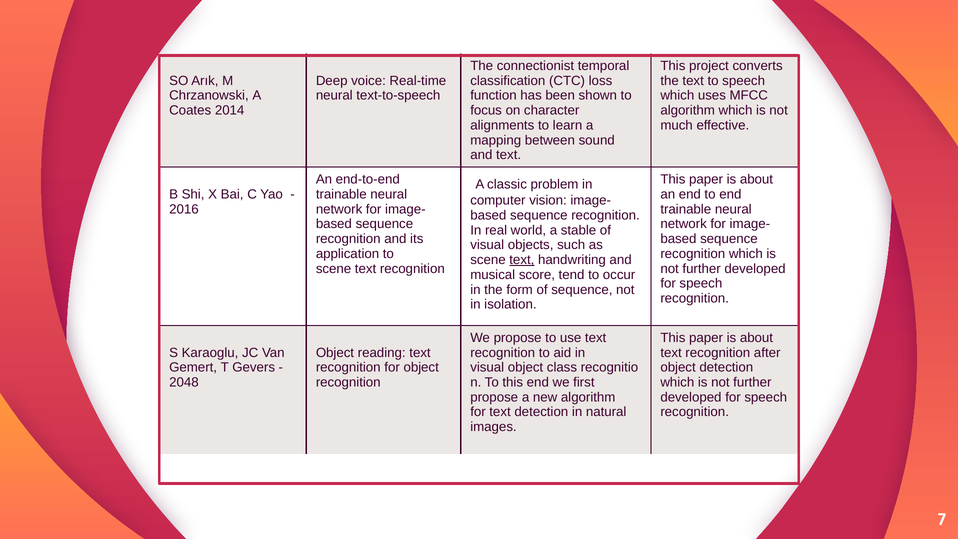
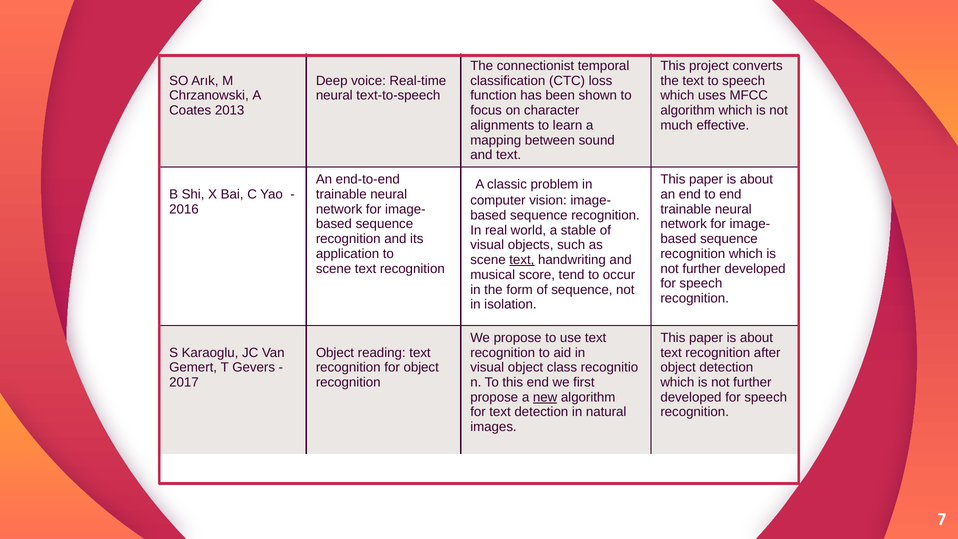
2014: 2014 -> 2013 (230, 110)
2048: 2048 -> 2017 (184, 382)
new underline: none -> present (545, 397)
